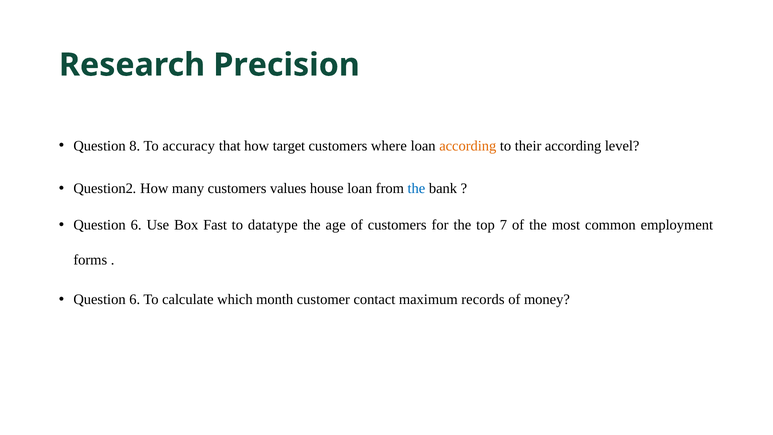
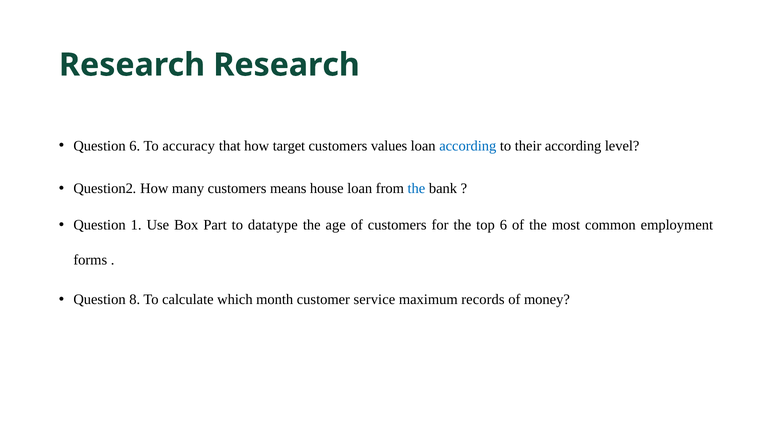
Research Precision: Precision -> Research (287, 65)
Question 8: 8 -> 6 (135, 146)
where: where -> values (389, 146)
according colour: orange -> blue (468, 146)
values: values -> means (288, 189)
6: 6 -> 1 (136, 225)
Fast: Fast -> Part (215, 225)
top 7: 7 -> 6 (503, 225)
6: 6 -> 8 (135, 299)
contact: contact -> service (374, 299)
